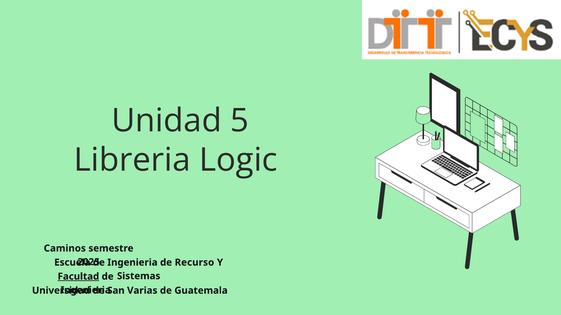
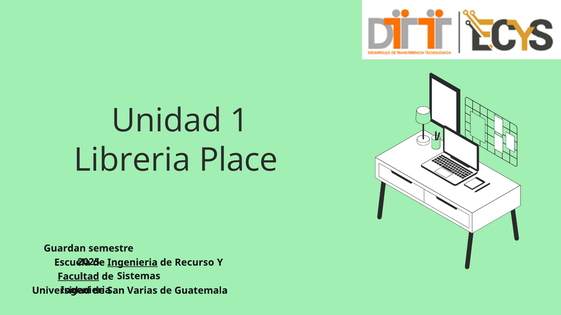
5: 5 -> 1 (239, 121)
Logic: Logic -> Place (239, 160)
Caminos: Caminos -> Guardan (65, 249)
Ingenieria underline: none -> present (132, 263)
